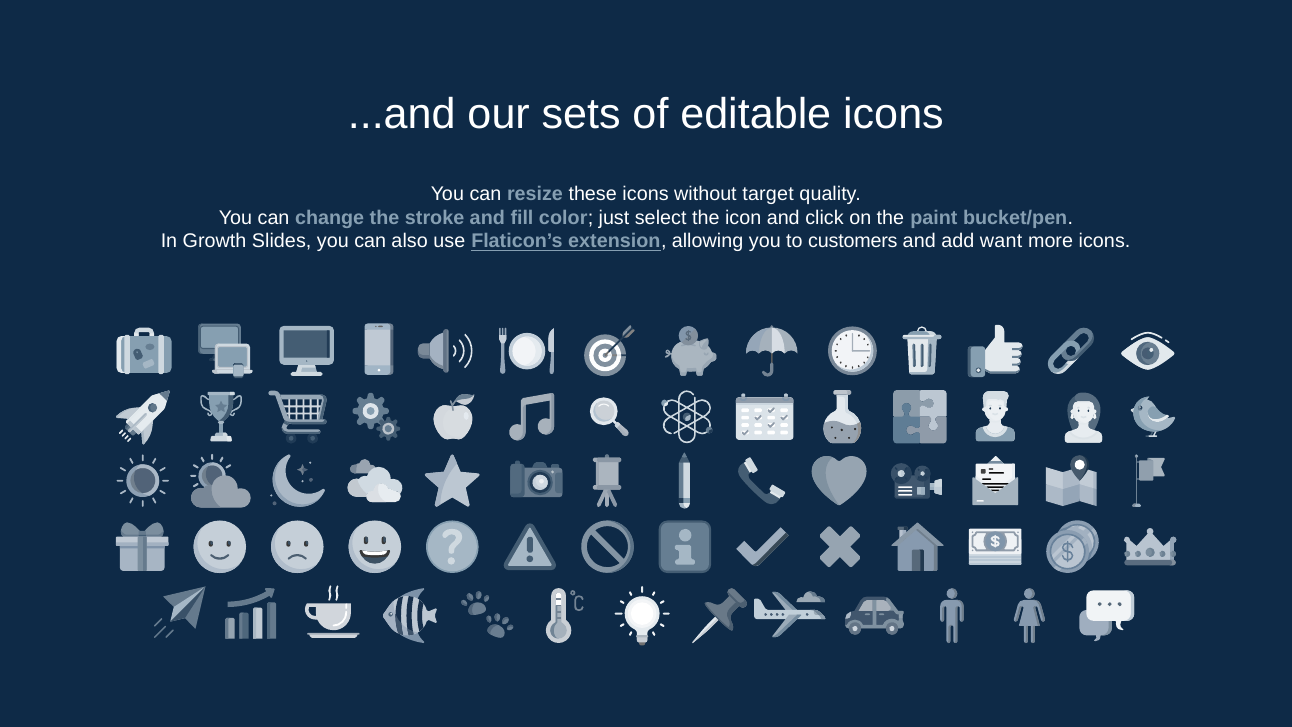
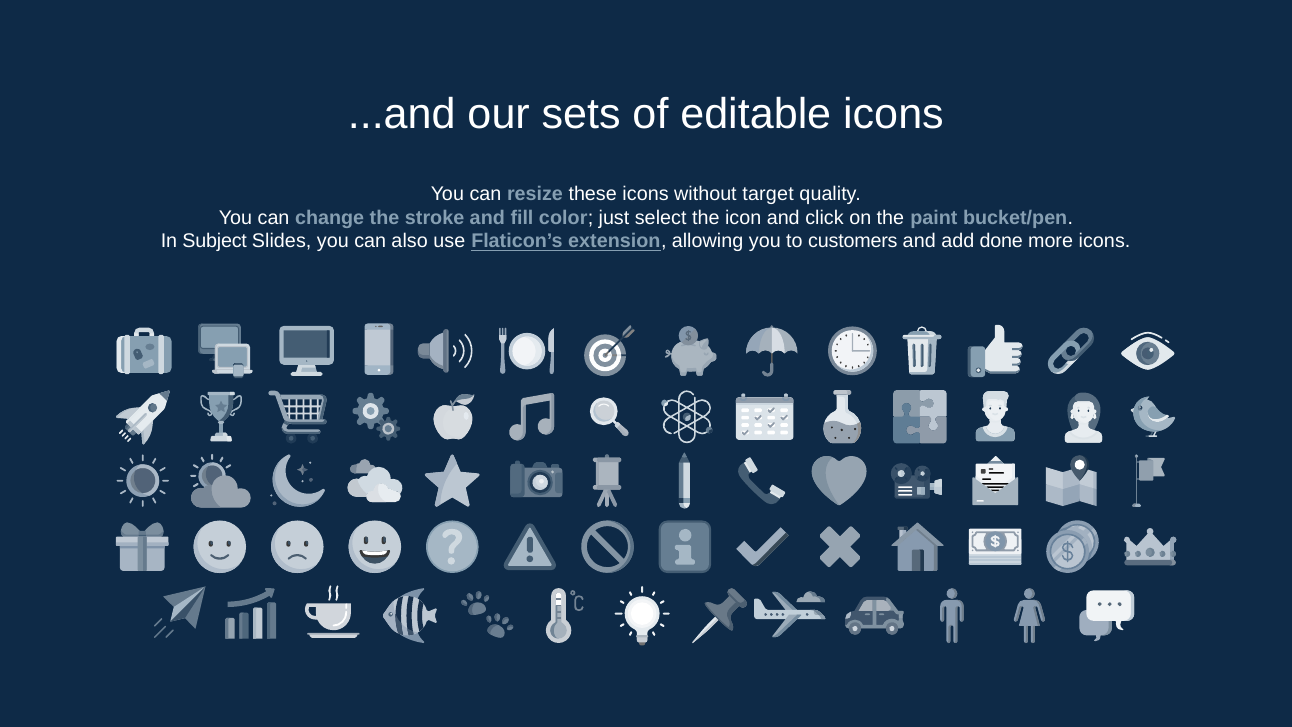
Growth: Growth -> Subject (215, 241)
want: want -> done (1001, 241)
